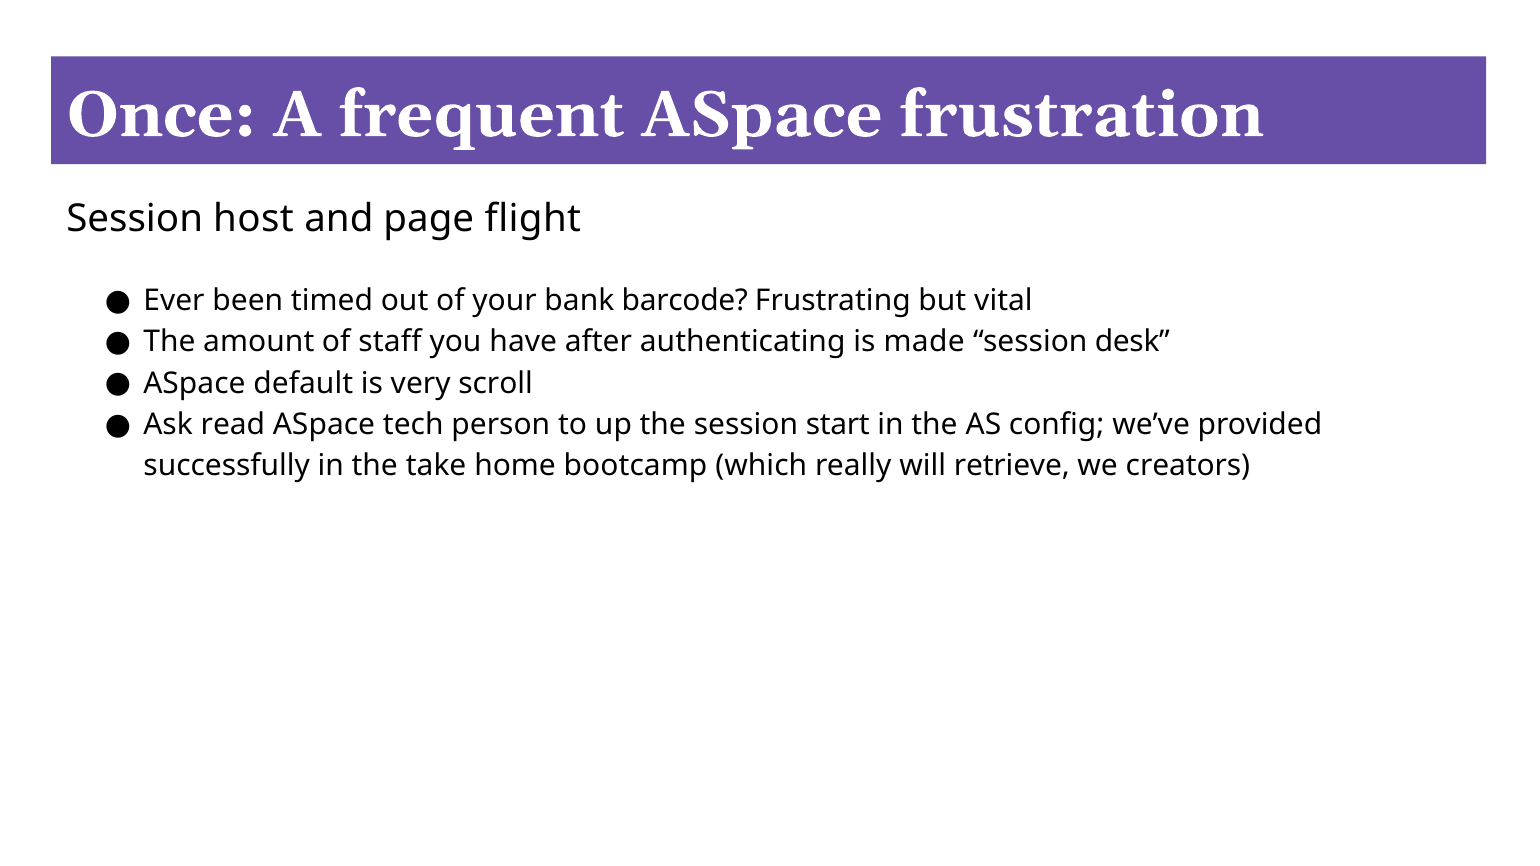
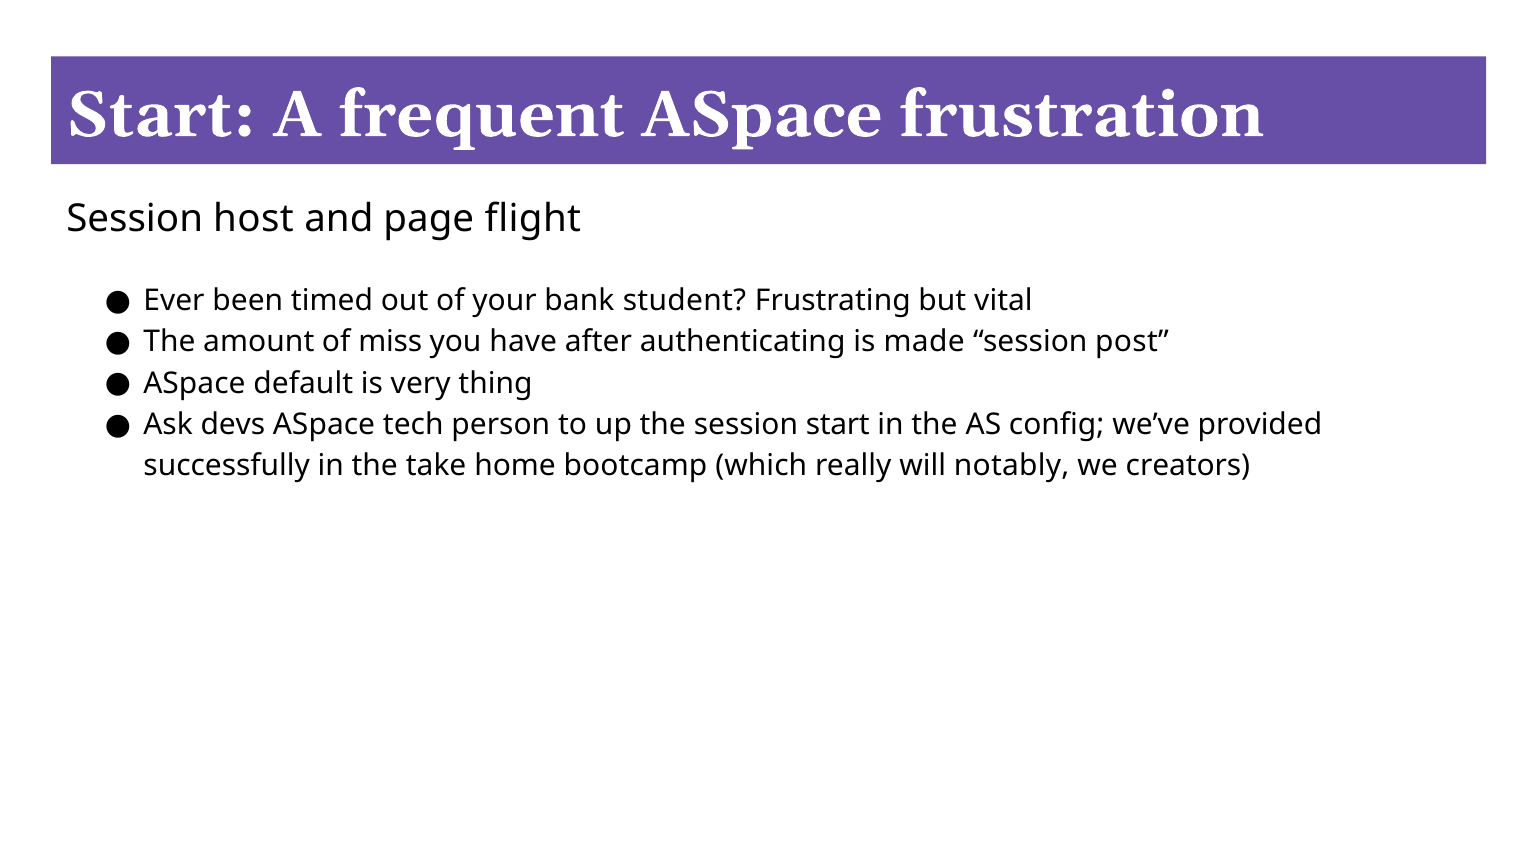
Once: Once -> Start (161, 115)
barcode: barcode -> student (685, 301)
staff: staff -> miss (390, 342)
desk: desk -> post (1132, 342)
scroll: scroll -> thing (496, 383)
read: read -> devs (233, 425)
retrieve: retrieve -> notably (1012, 466)
